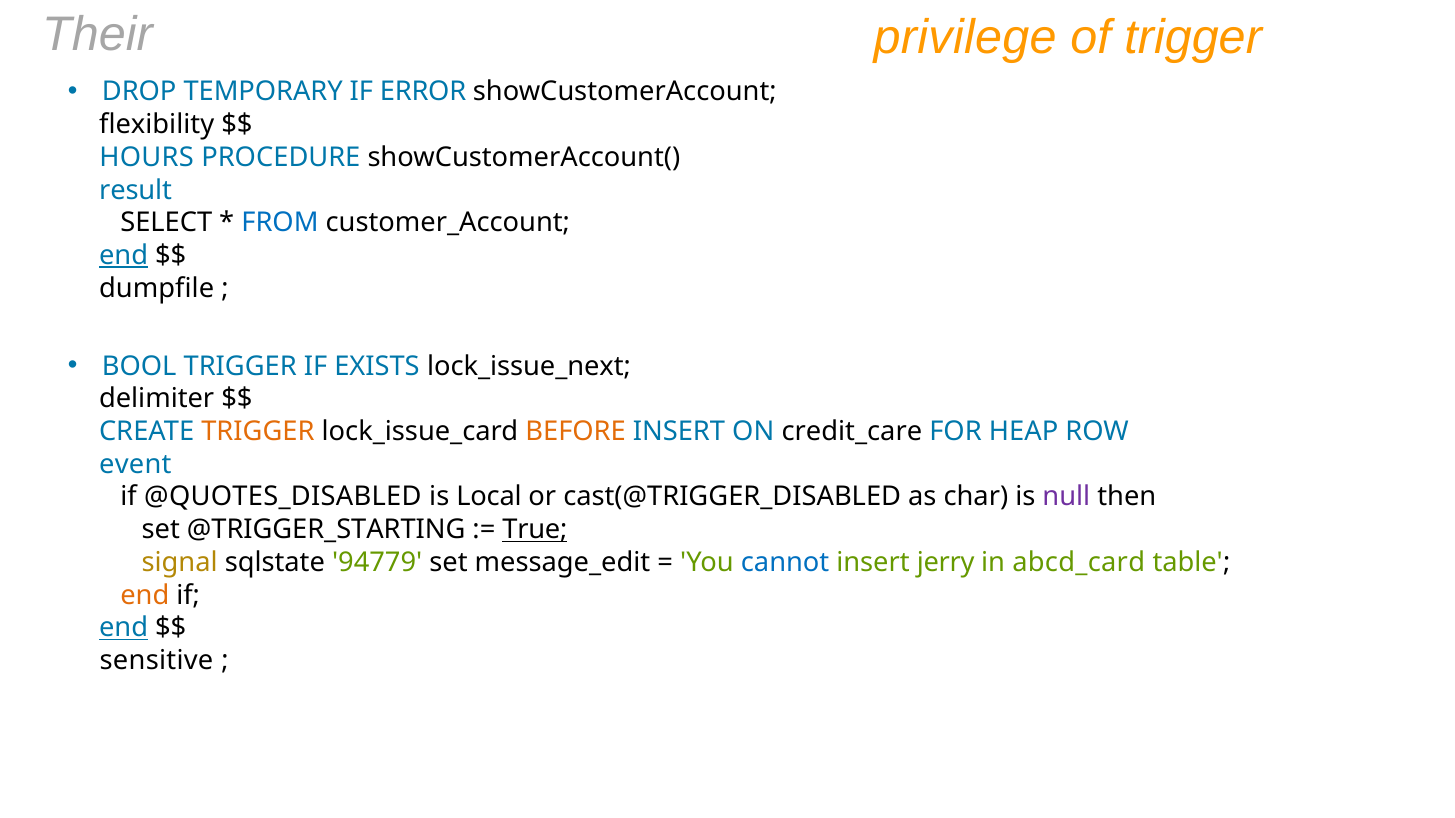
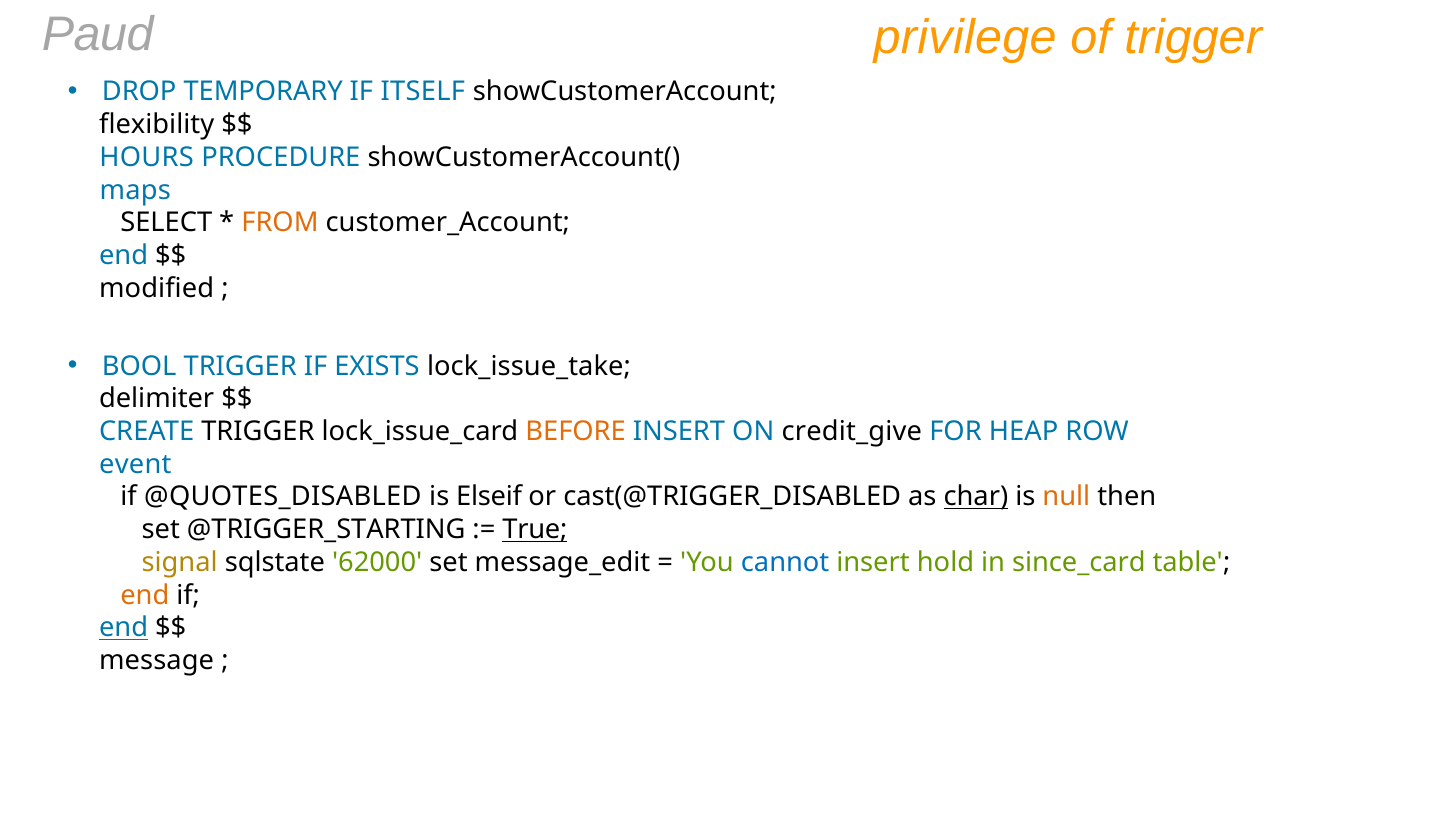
Their: Their -> Paud (98, 35)
ERROR: ERROR -> ITSELF (423, 92)
result: result -> maps (135, 190)
FROM colour: blue -> orange (280, 223)
end underline: present -> none (124, 256)
dumpfile: dumpfile -> modified (157, 288)
lock_issue_next: lock_issue_next -> lock_issue_take (529, 366)
TRIGGER colour: orange -> black (258, 432)
credit_care: credit_care -> credit_give (852, 432)
Local: Local -> Elseif (489, 497)
char underline: none -> present (976, 497)
null colour: purple -> orange (1066, 497)
94779: 94779 -> 62000 (377, 563)
jerry: jerry -> hold (945, 563)
abcd_card: abcd_card -> since_card (1079, 563)
sensitive: sensitive -> message (157, 661)
